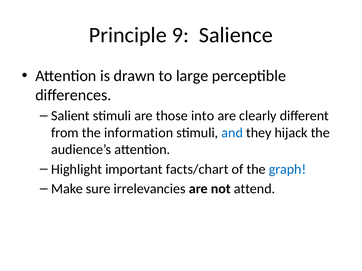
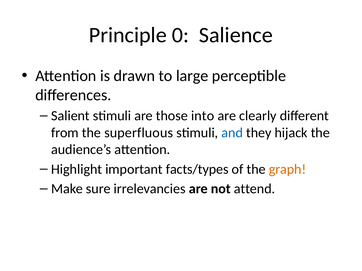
9: 9 -> 0 (180, 35)
information: information -> superfluous (139, 133)
facts/chart: facts/chart -> facts/types (197, 169)
graph colour: blue -> orange (287, 169)
